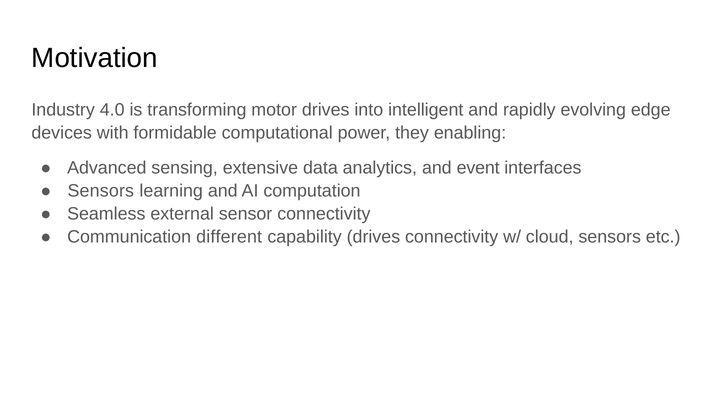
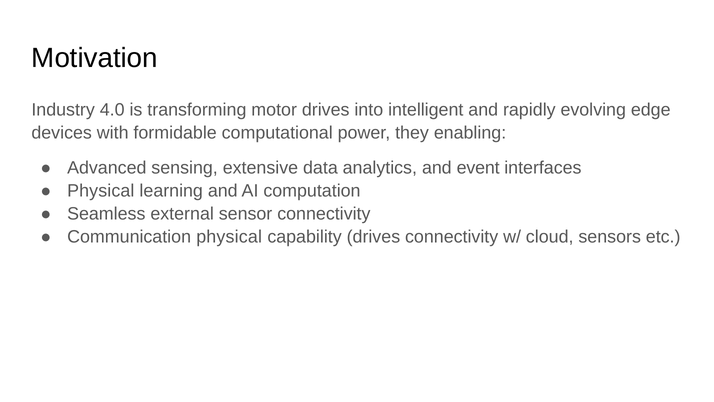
Sensors: Sensors -> Physical (101, 191)
Communication different: different -> physical (229, 236)
